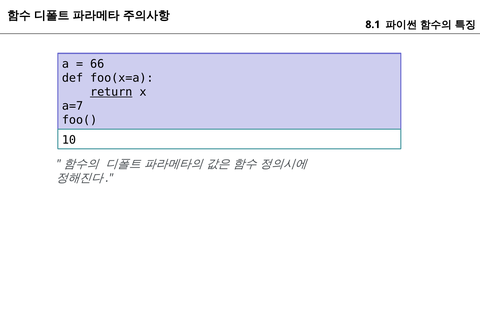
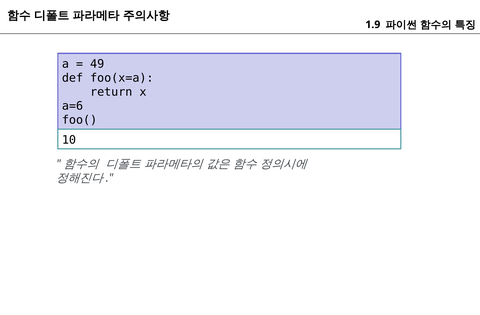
8.1: 8.1 -> 1.9 (373, 25)
66: 66 -> 49 (97, 64)
return underline: present -> none (111, 92)
a=7: a=7 -> a=6 (73, 106)
